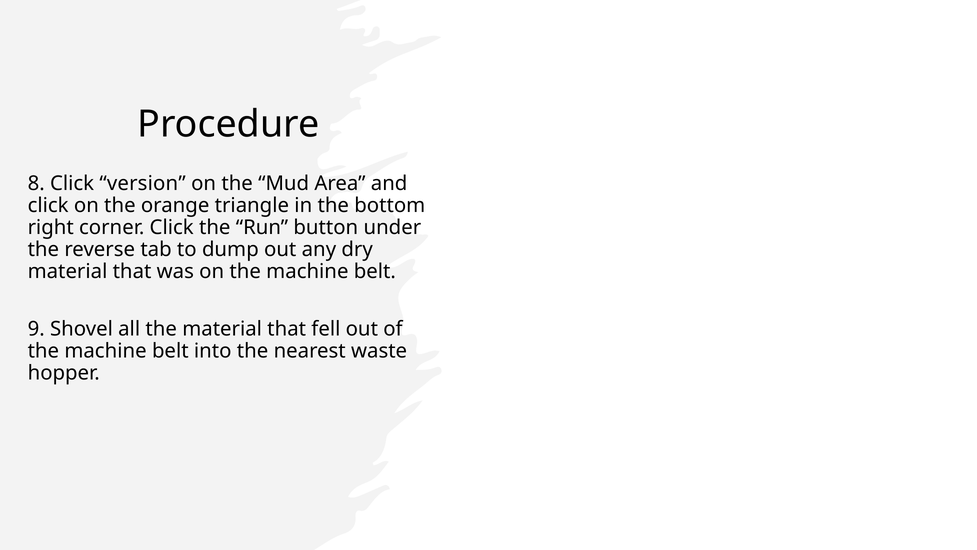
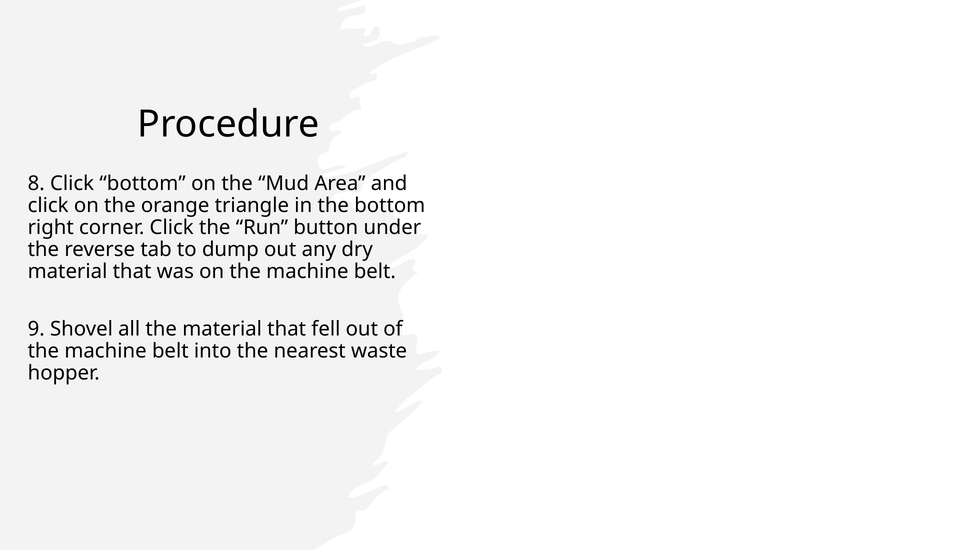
Click version: version -> bottom (143, 183)
